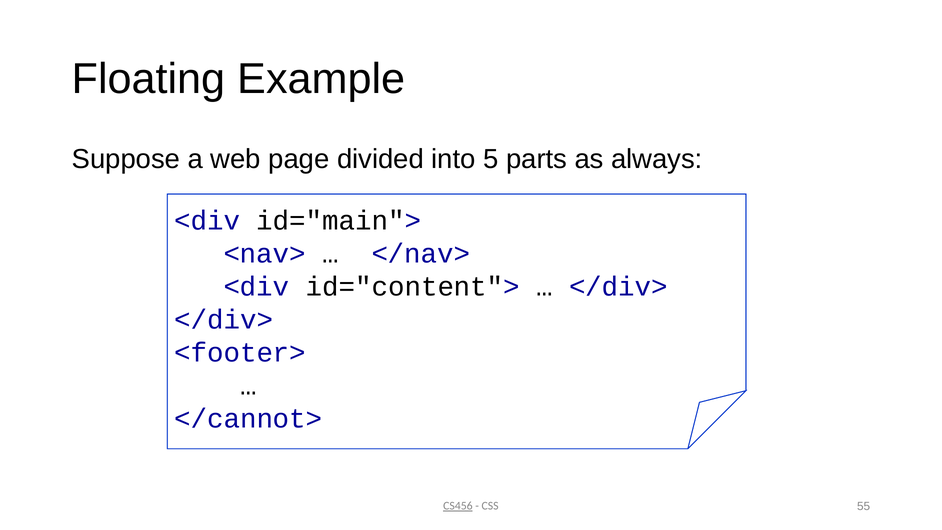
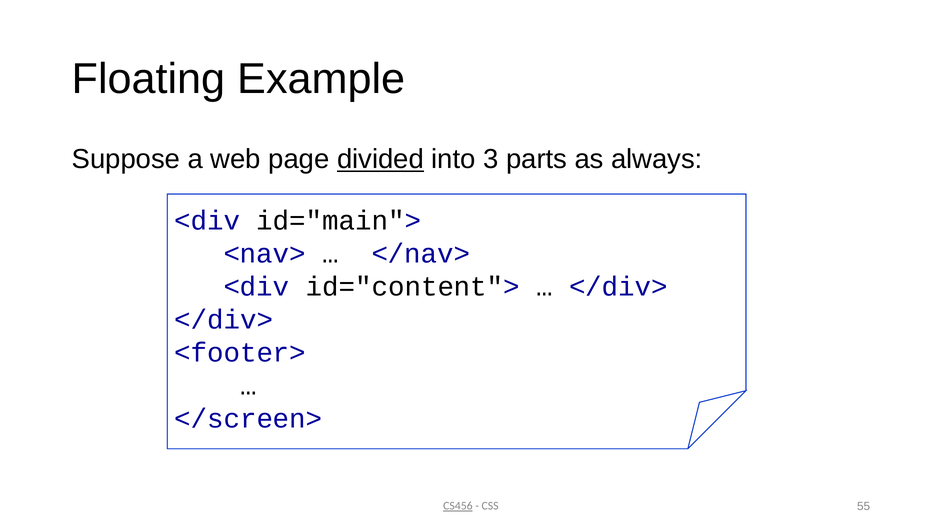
divided underline: none -> present (380, 159)
5: 5 -> 3 (491, 159)
</cannot>: </cannot> -> </screen> (248, 418)
